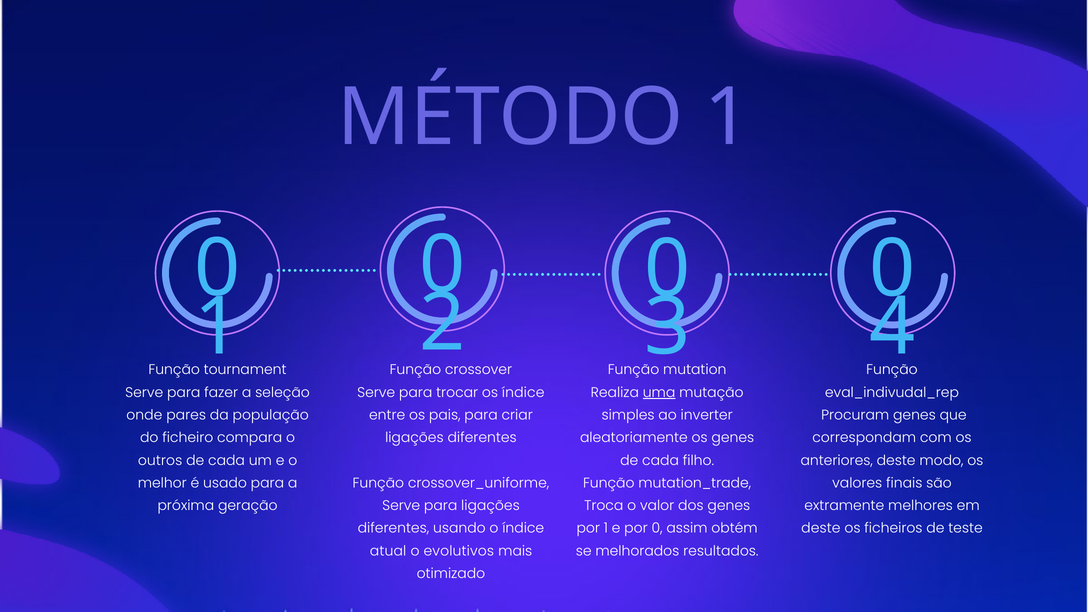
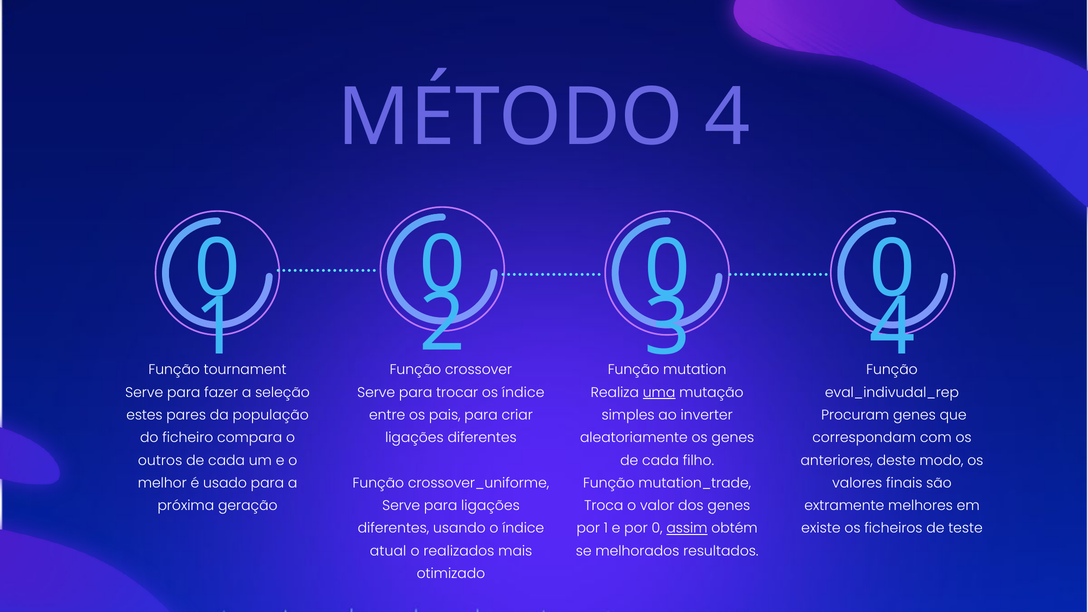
MÉTODO 1: 1 -> 4 (728, 117)
onde: onde -> estes (144, 415)
assim underline: none -> present (687, 528)
deste: deste -> existe (821, 528)
evolutivos: evolutivos -> realizados (459, 551)
